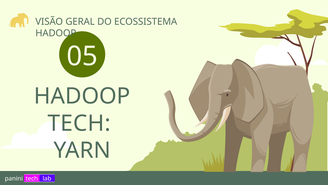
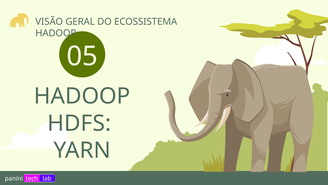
TECH: TECH -> HDFS (79, 123)
